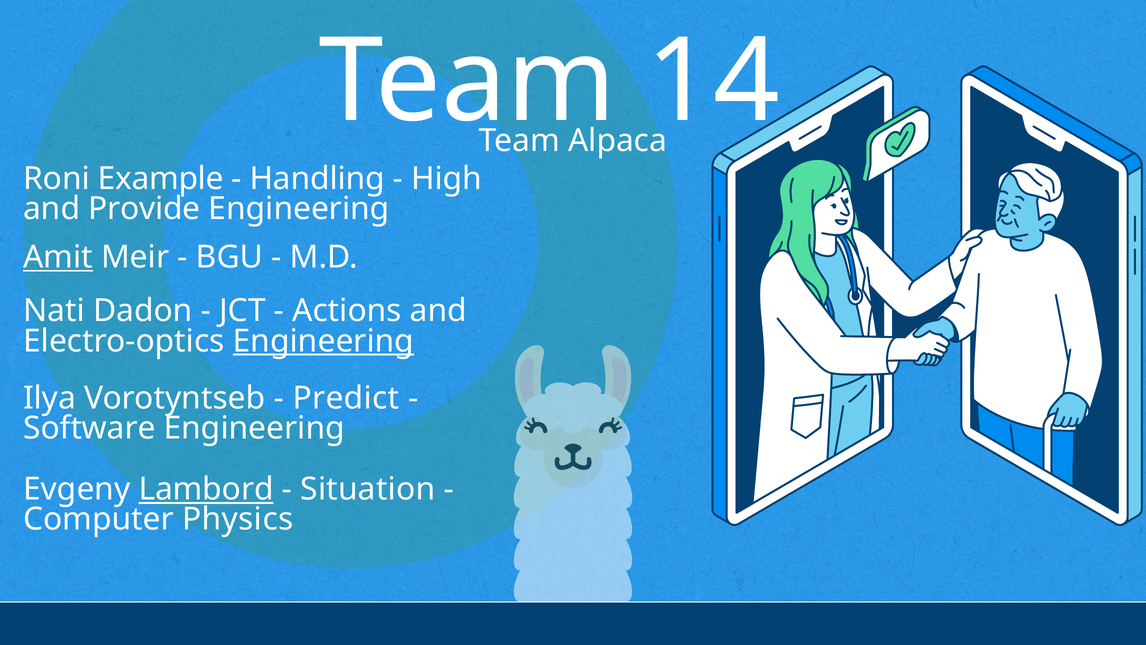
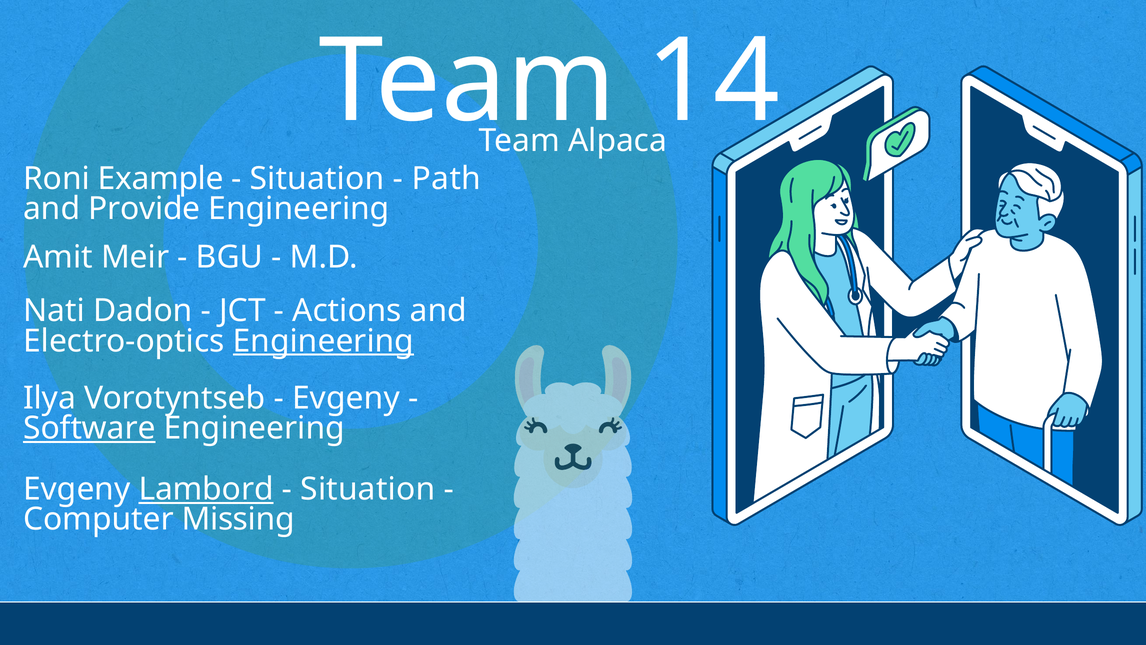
Handling: Handling -> Situation (317, 178)
High: High -> Path (446, 178)
Amit underline: present -> none (58, 257)
Predict: Predict -> Evgeny (346, 398)
Software underline: none -> present (89, 428)
Physics: Physics -> Missing (238, 519)
